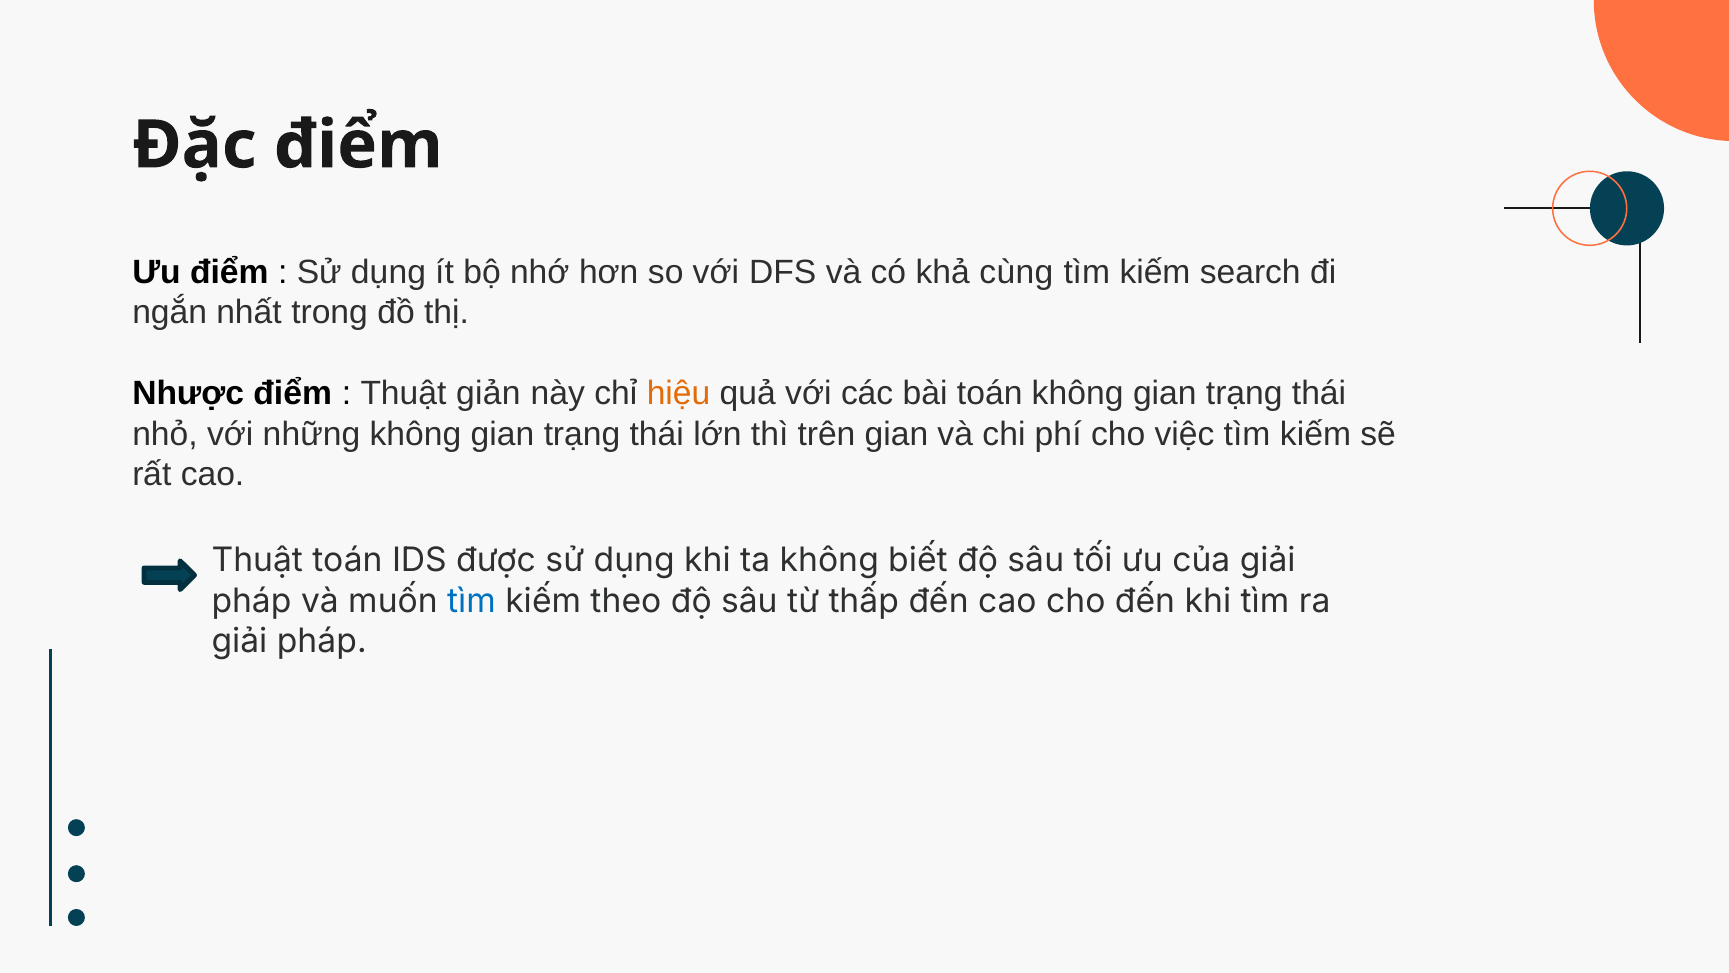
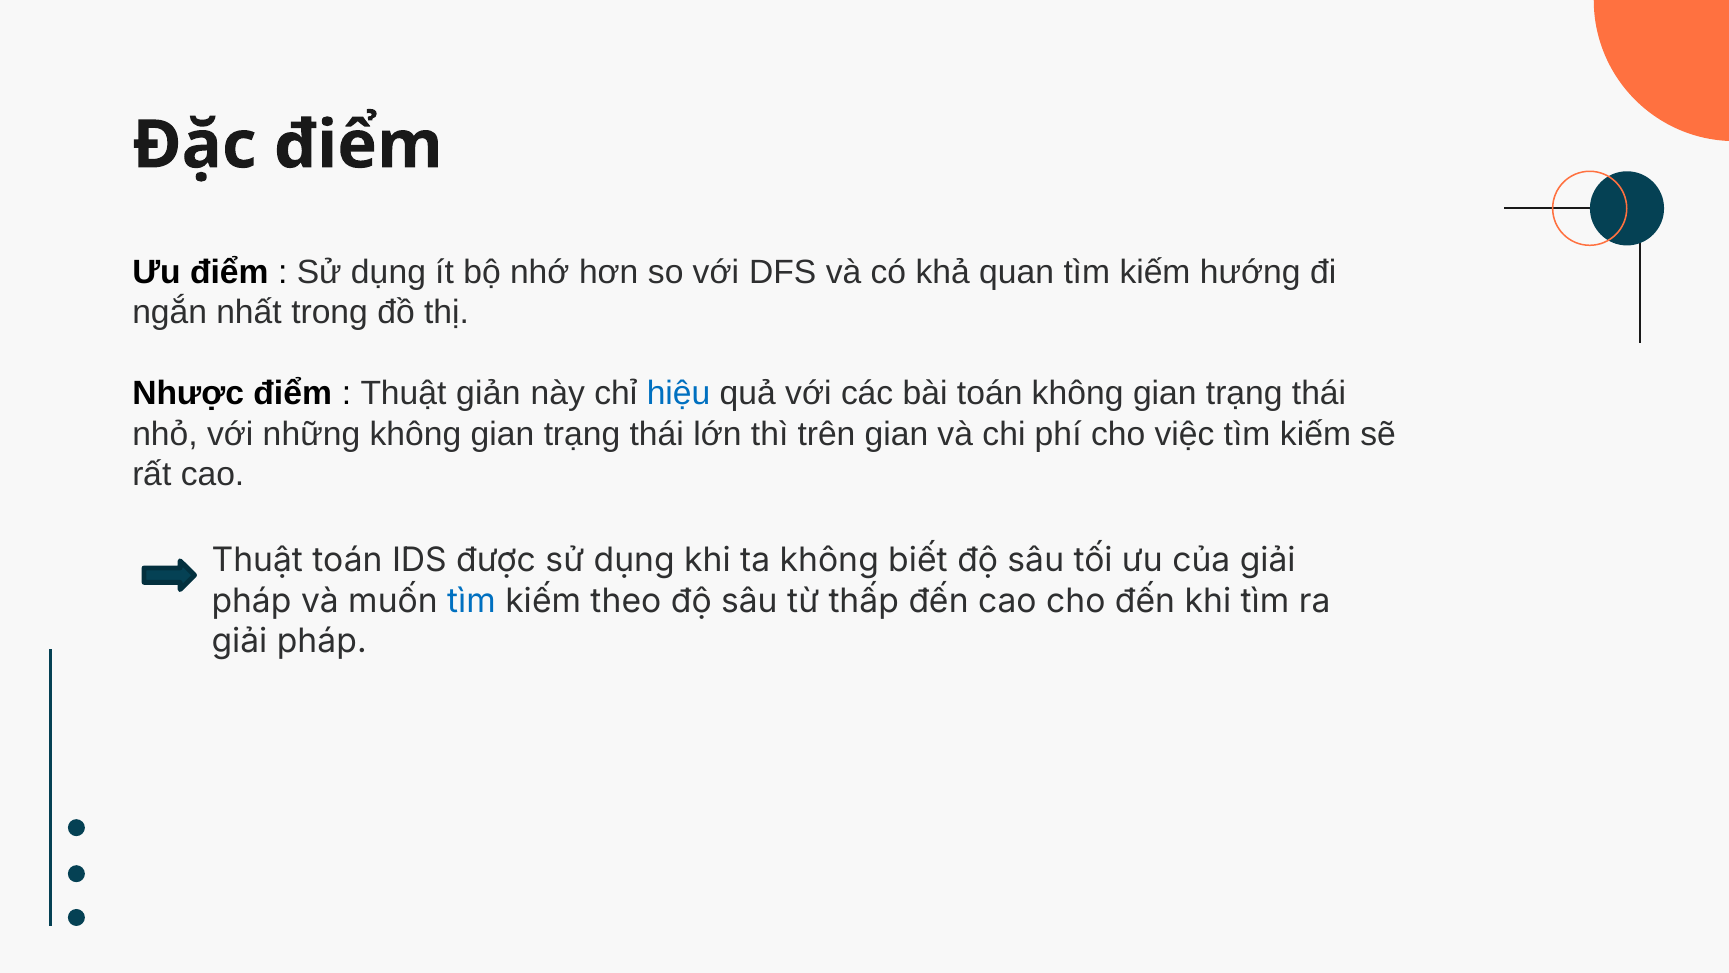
cùng: cùng -> quan (1017, 272)
search: search -> hướng (1250, 272)
hiệu colour: orange -> blue (679, 393)
